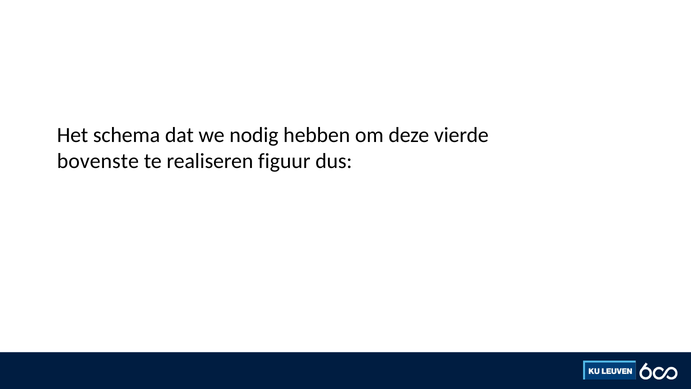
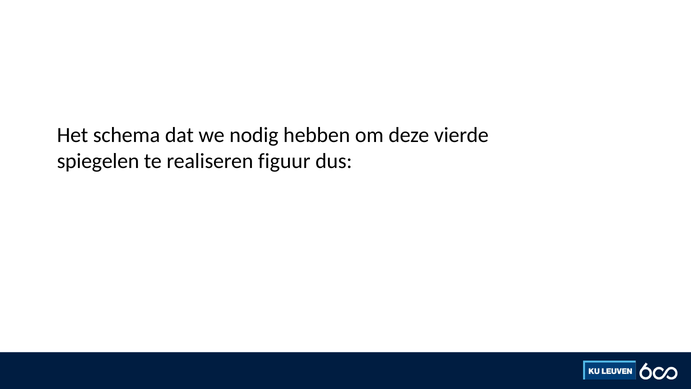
bovenste: bovenste -> spiegelen (98, 161)
